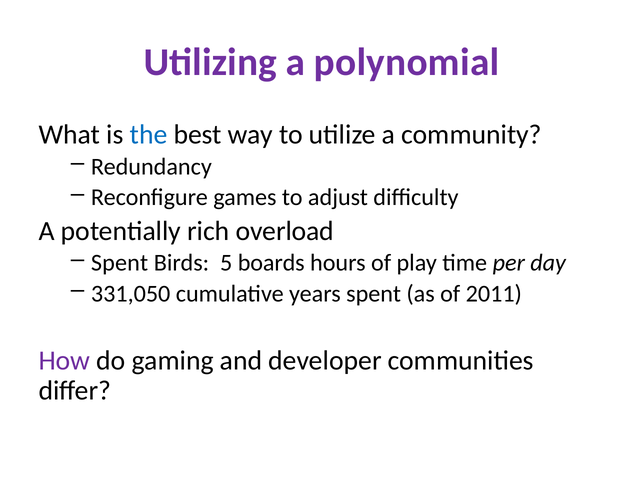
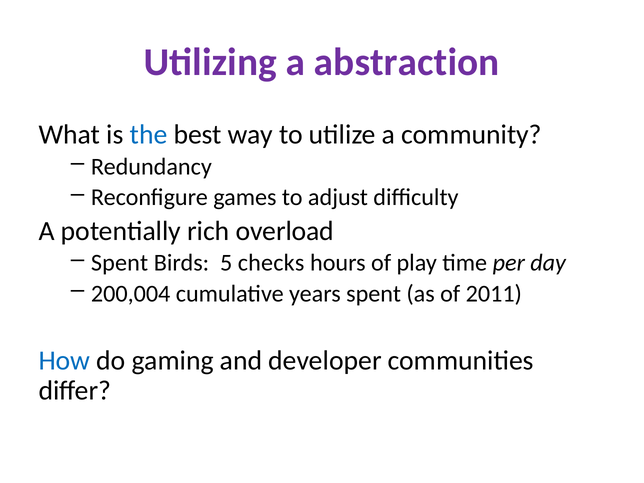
polynomial: polynomial -> abstraction (407, 62)
boards: boards -> checks (271, 263)
331,050: 331,050 -> 200,004 (131, 294)
How colour: purple -> blue (64, 361)
